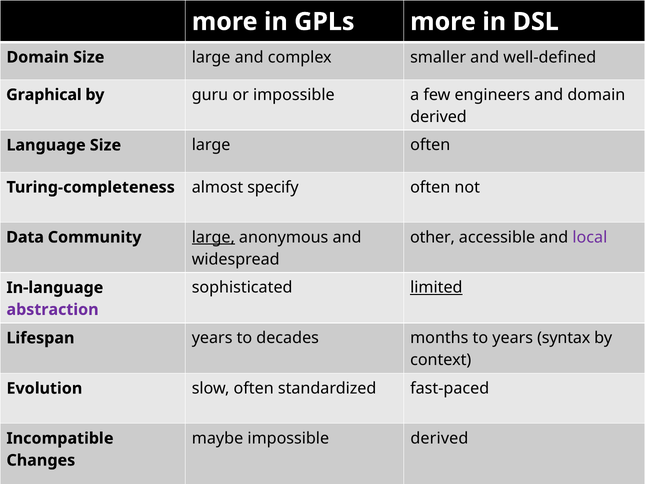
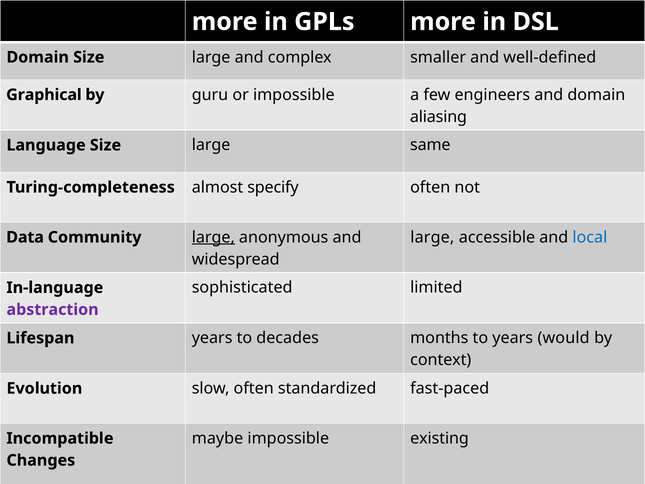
derived: derived -> aliasing (438, 117)
large often: often -> same (430, 145)
other: other -> large (432, 237)
local colour: purple -> blue (590, 237)
limited underline: present -> none (436, 287)
syntax: syntax -> would (564, 338)
impossible derived: derived -> existing (440, 438)
